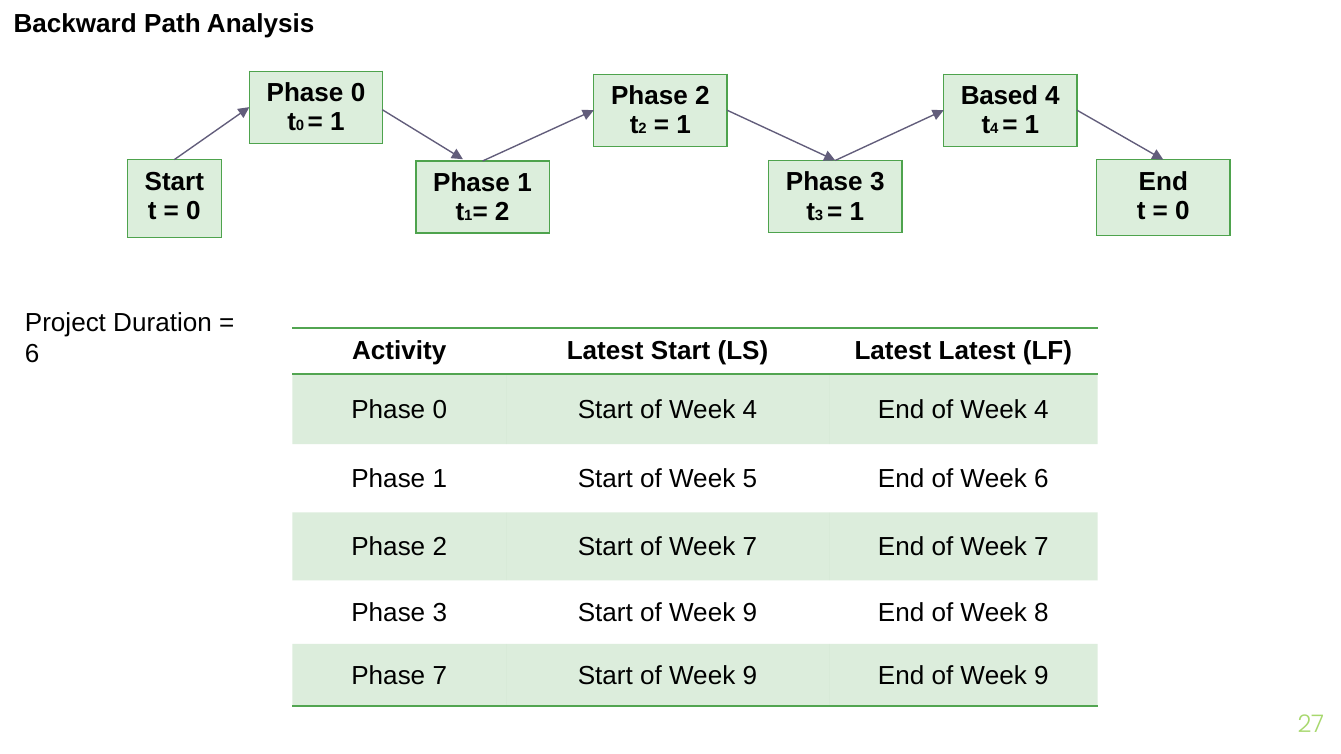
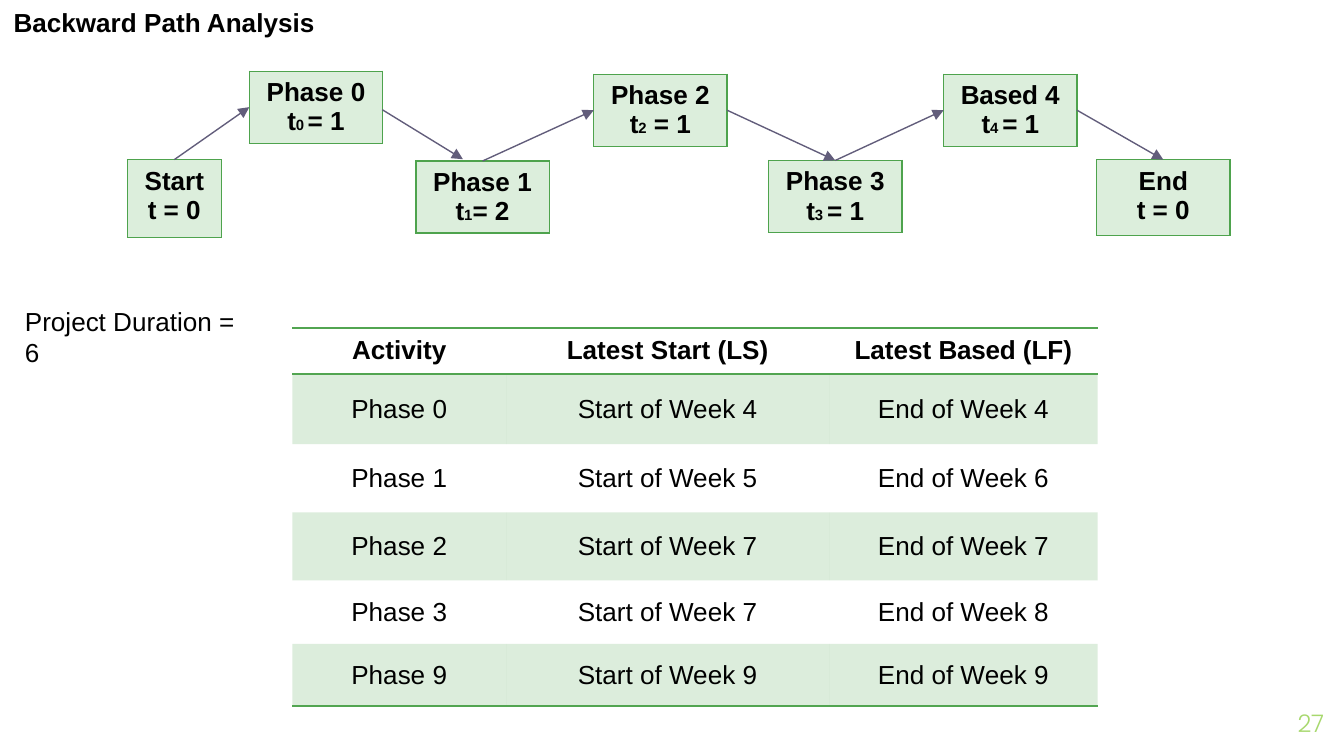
Latest Latest: Latest -> Based (977, 351)
9: 9 -> 7 (750, 613)
Phase 7: 7 -> 9 (440, 676)
